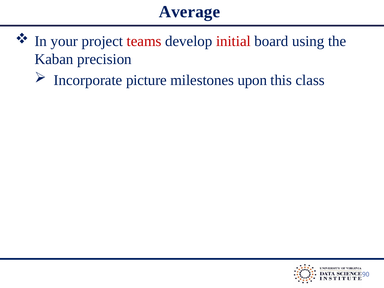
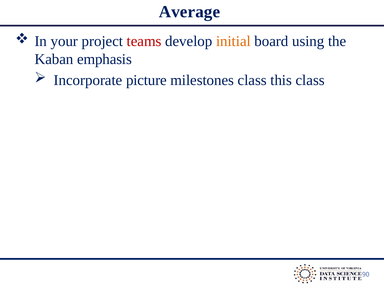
initial colour: red -> orange (233, 41)
precision: precision -> emphasis (104, 59)
milestones upon: upon -> class (252, 80)
